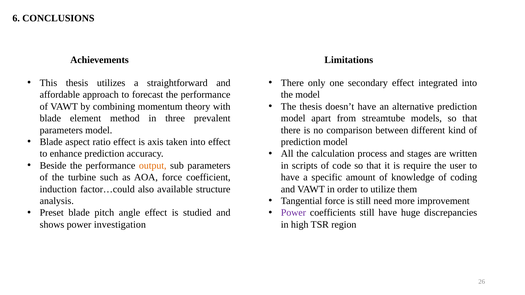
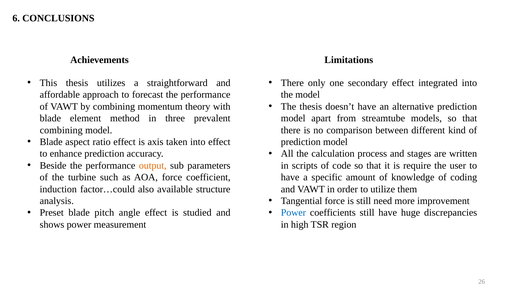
parameters: parameters -> combining (61, 130)
Power colour: purple -> blue (293, 213)
investigation: investigation -> measurement (120, 225)
